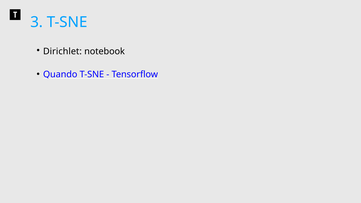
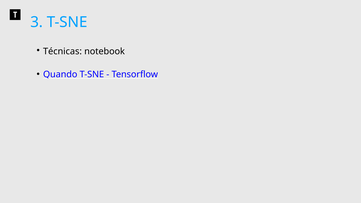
Dirichlet: Dirichlet -> Técnicas (62, 51)
